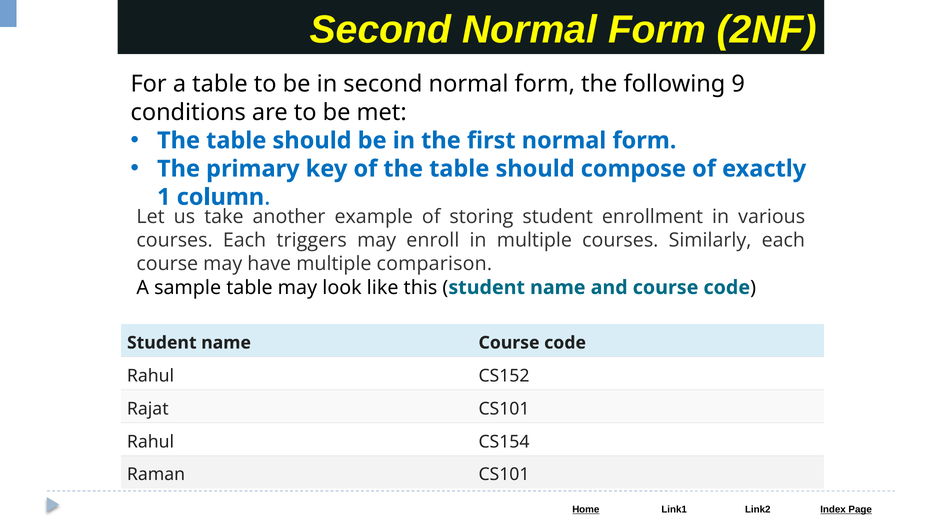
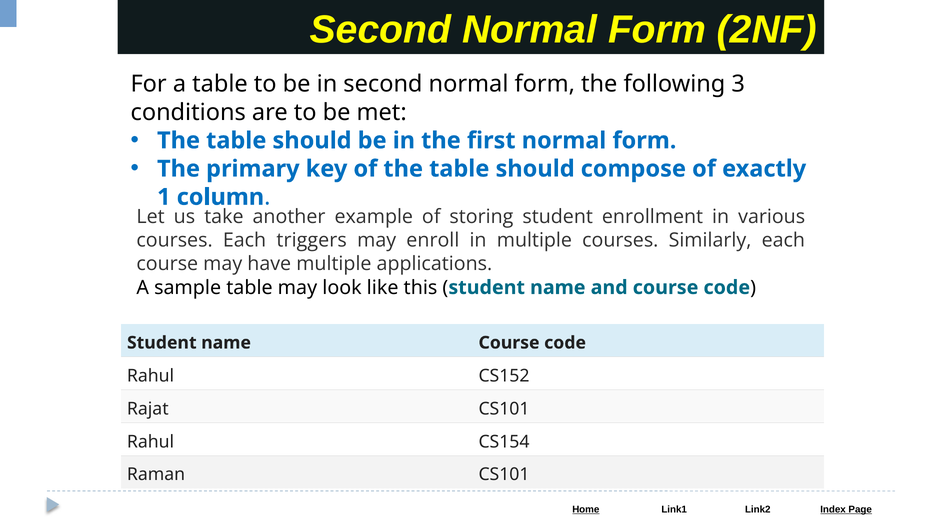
9: 9 -> 3 (738, 84)
comparison: comparison -> applications (434, 264)
